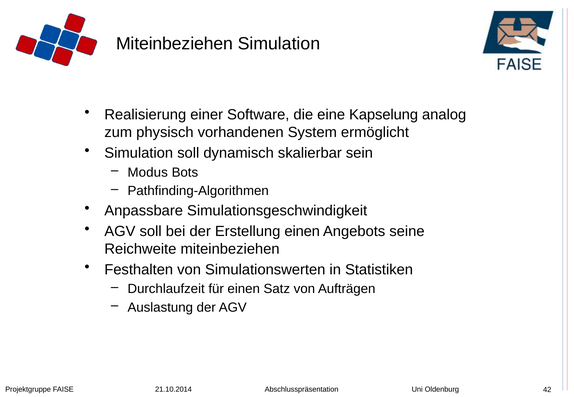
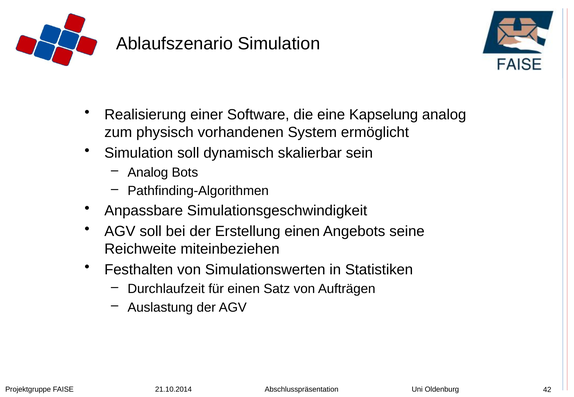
Miteinbeziehen: Miteinbeziehen -> Ablaufszenario (174, 44)
Modus: Modus -> Analog (148, 172)
